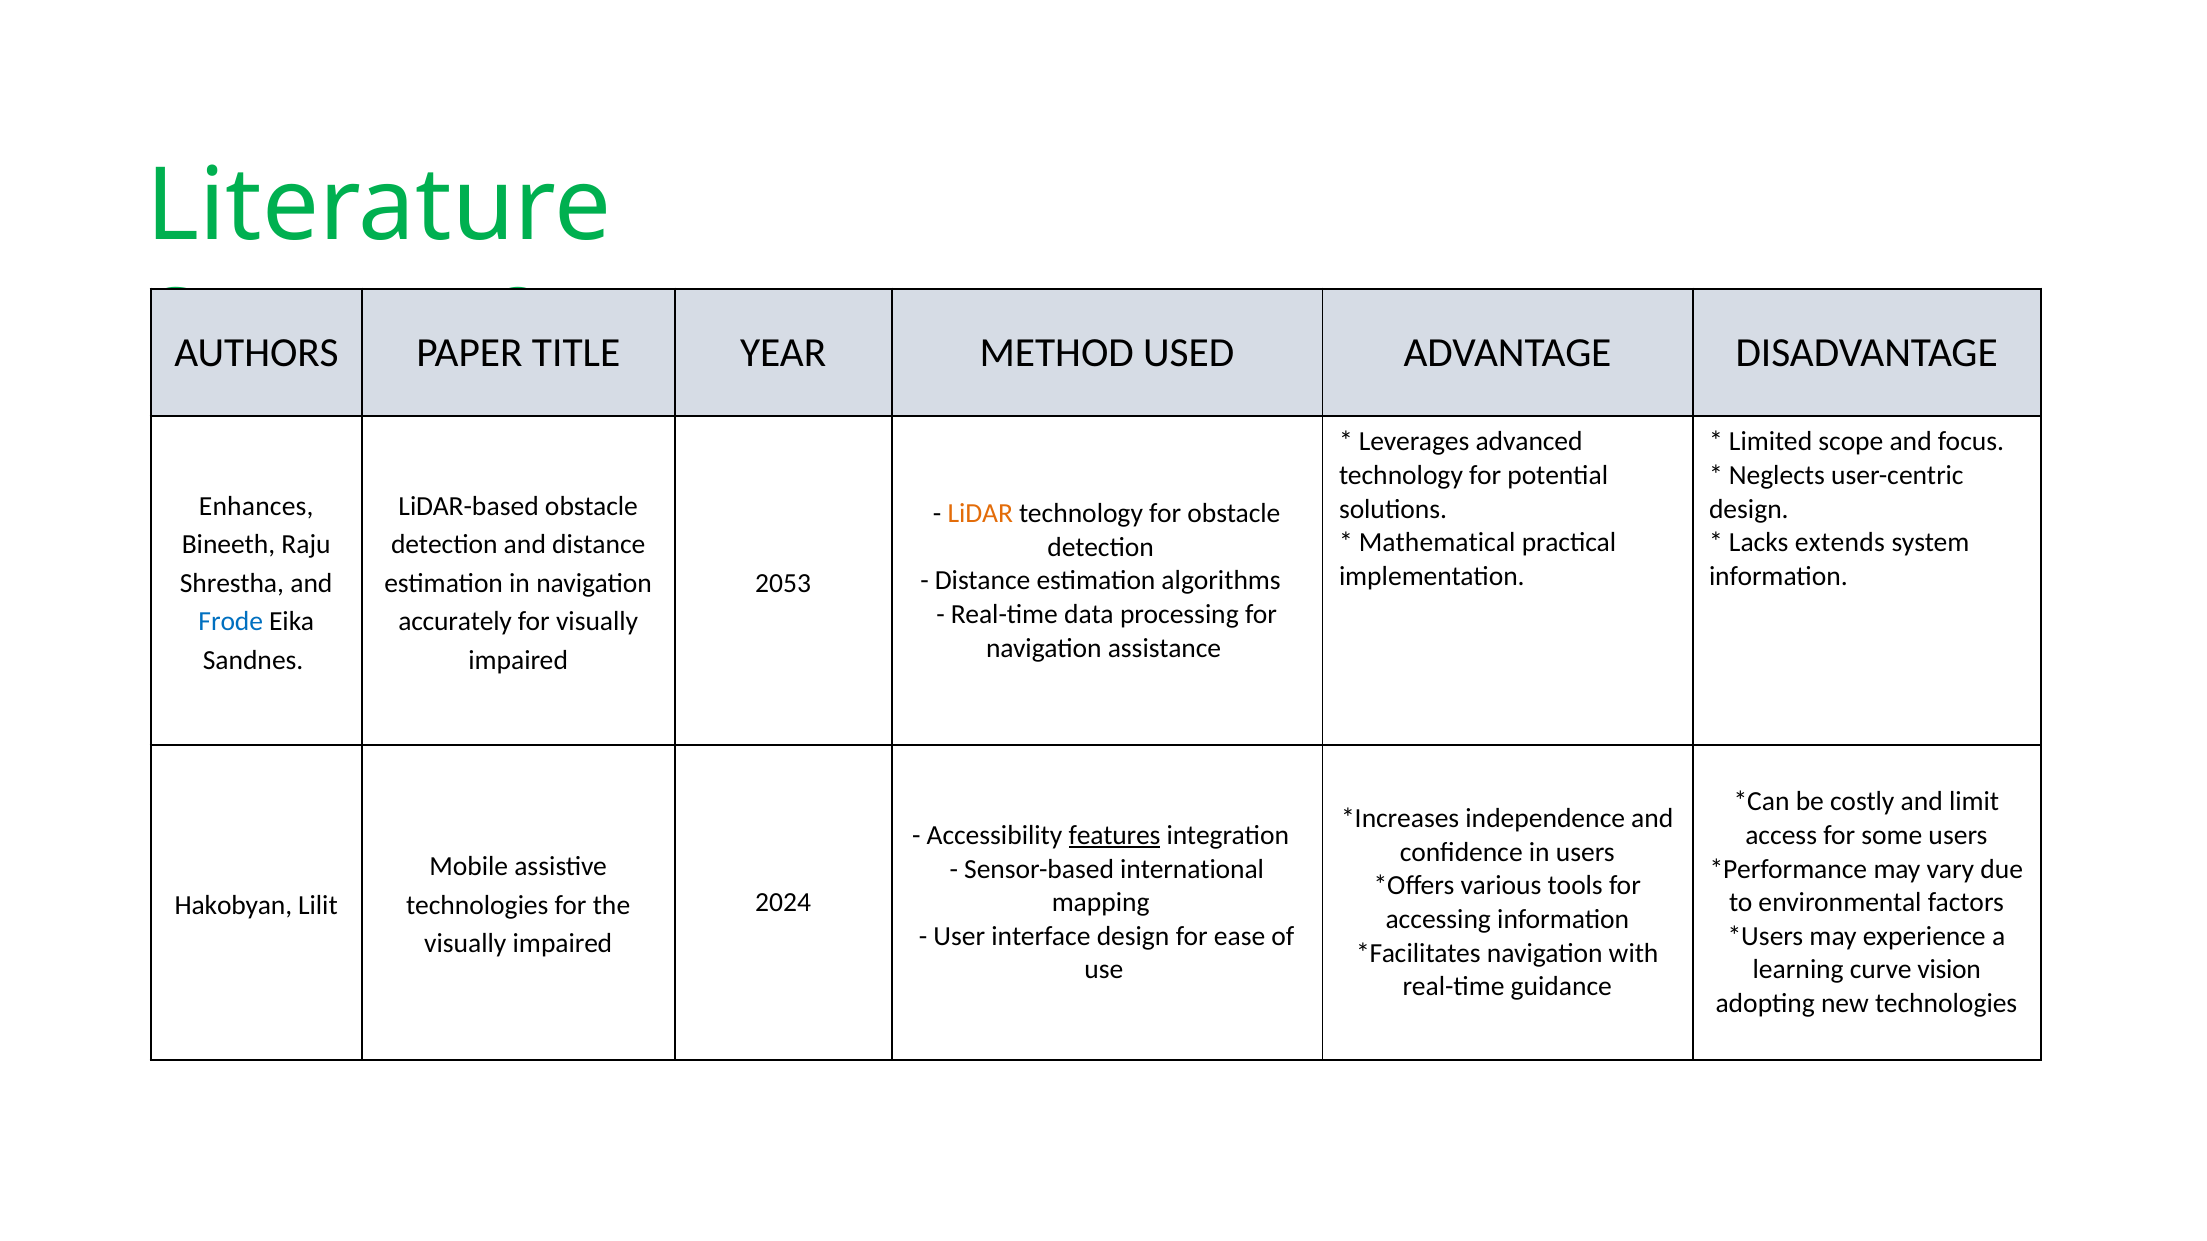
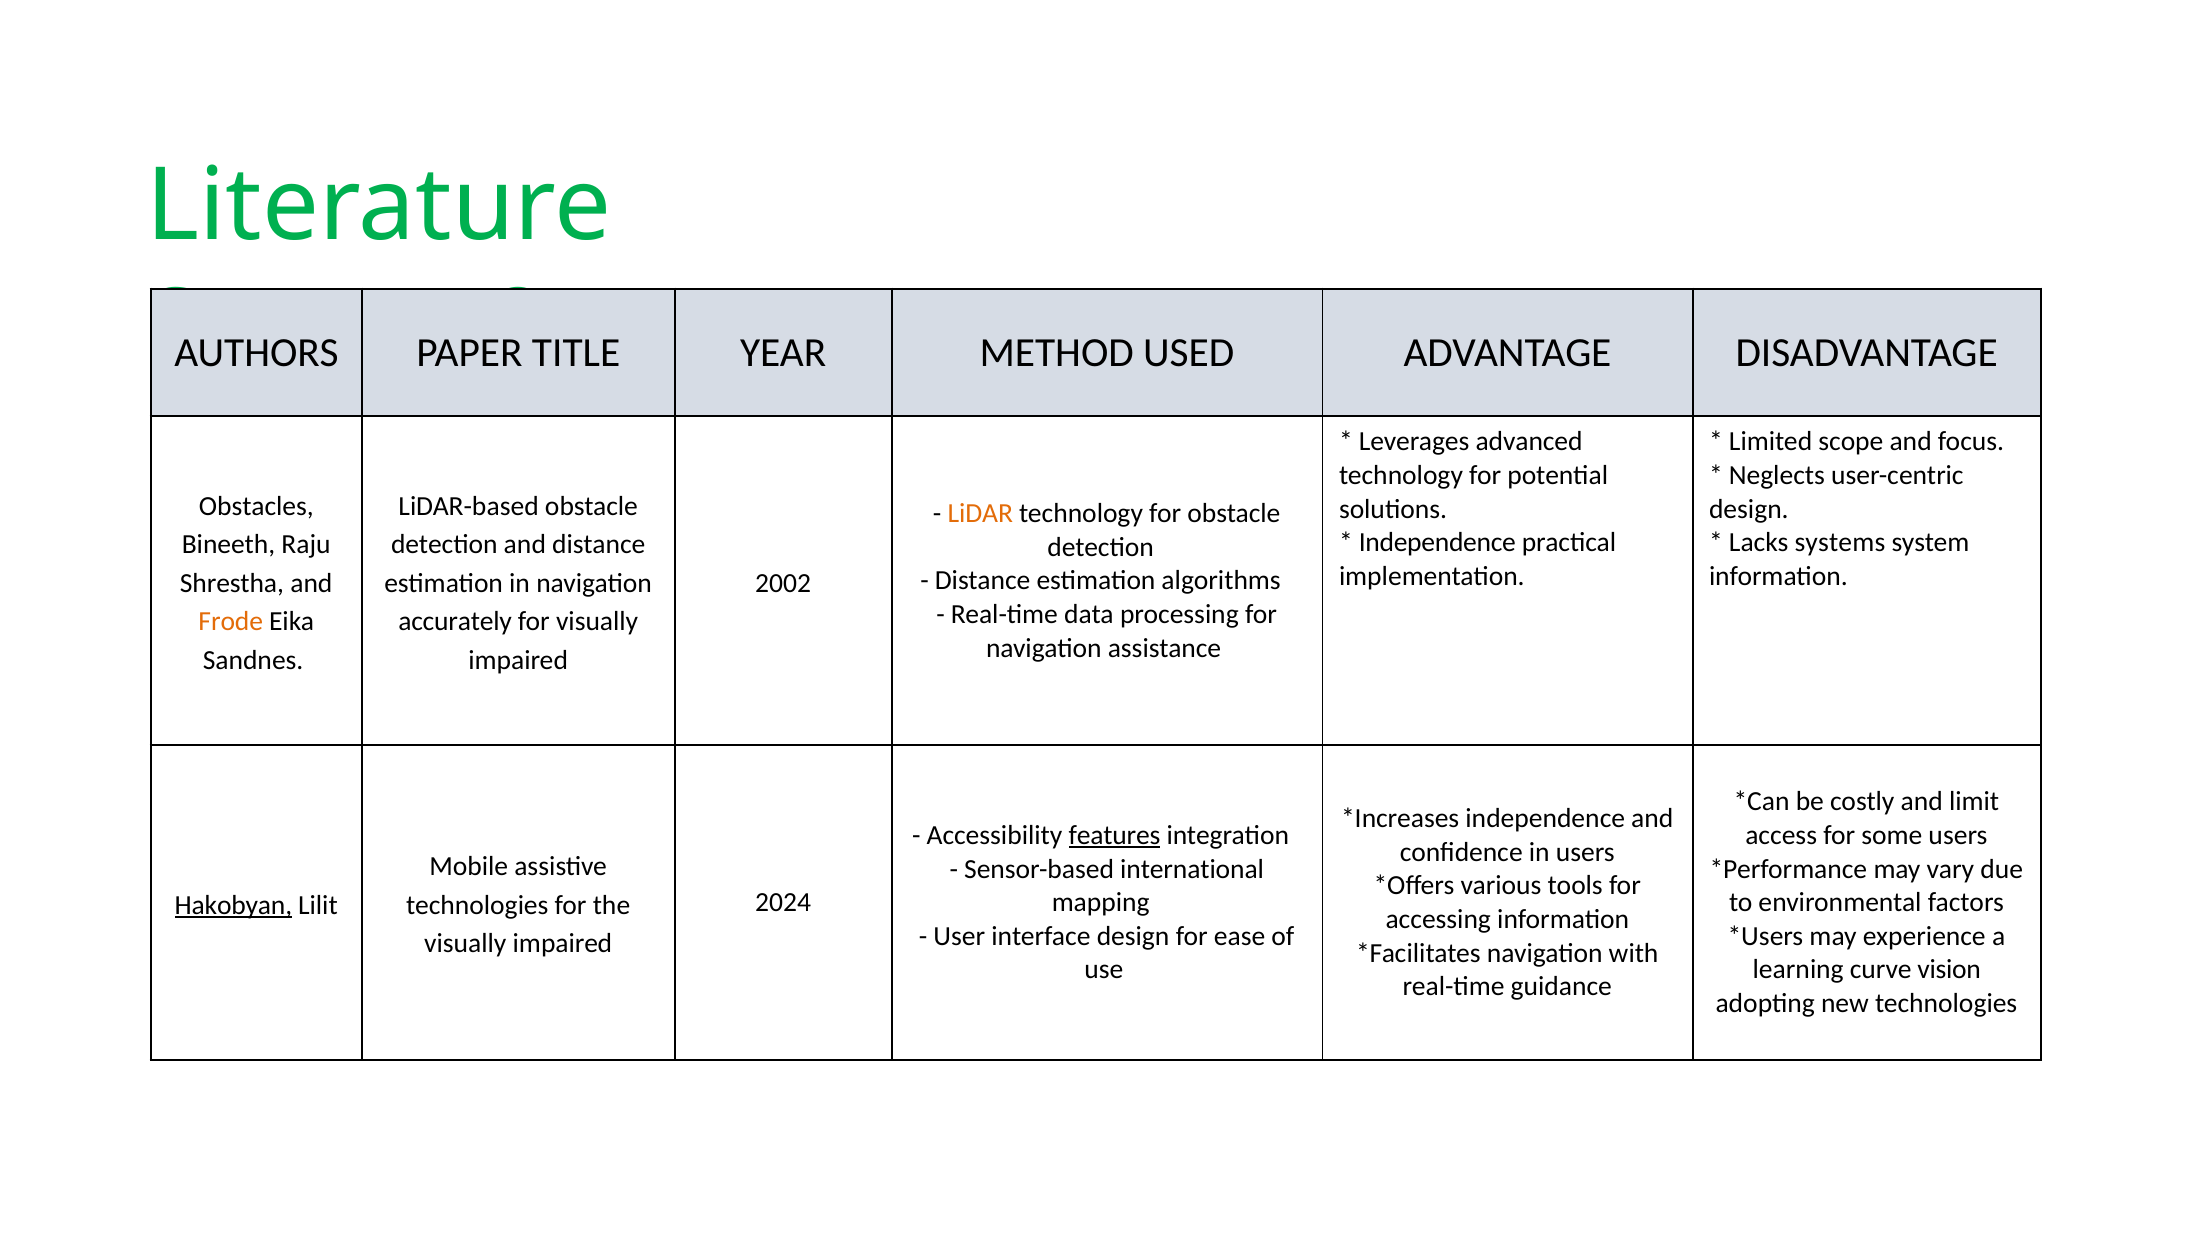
Enhances: Enhances -> Obstacles (256, 506)
Mathematical: Mathematical -> Independence (1437, 543)
extends: extends -> systems (1840, 543)
2053: 2053 -> 2002 (783, 583)
Frode colour: blue -> orange (231, 622)
Hakobyan underline: none -> present (233, 906)
